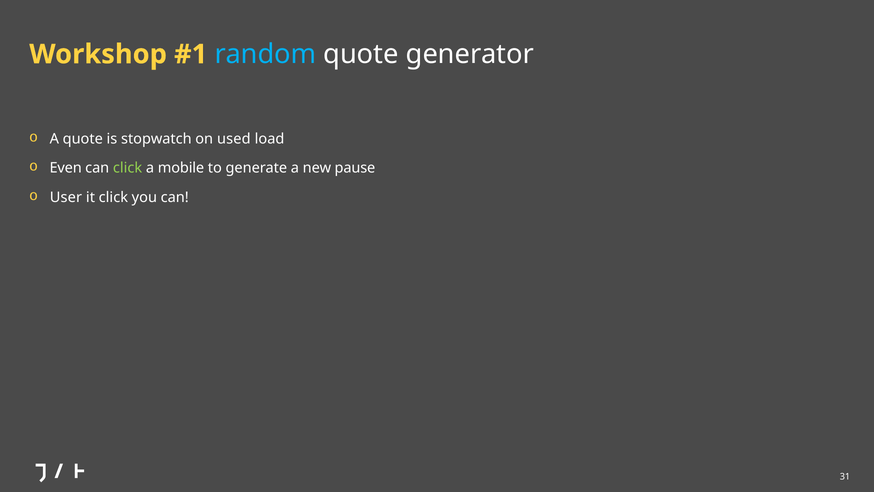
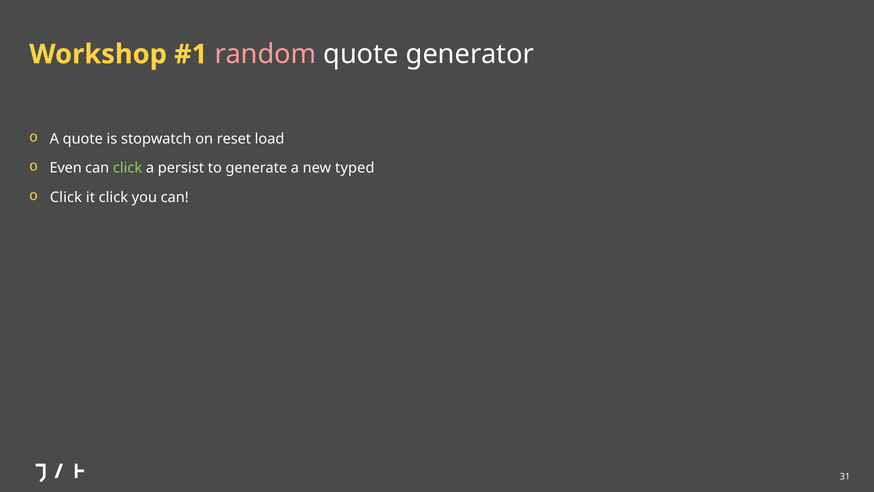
random colour: light blue -> pink (265, 54)
used: used -> reset (234, 139)
mobile: mobile -> persist (181, 168)
pause: pause -> typed (355, 168)
User: User -> Click (66, 197)
